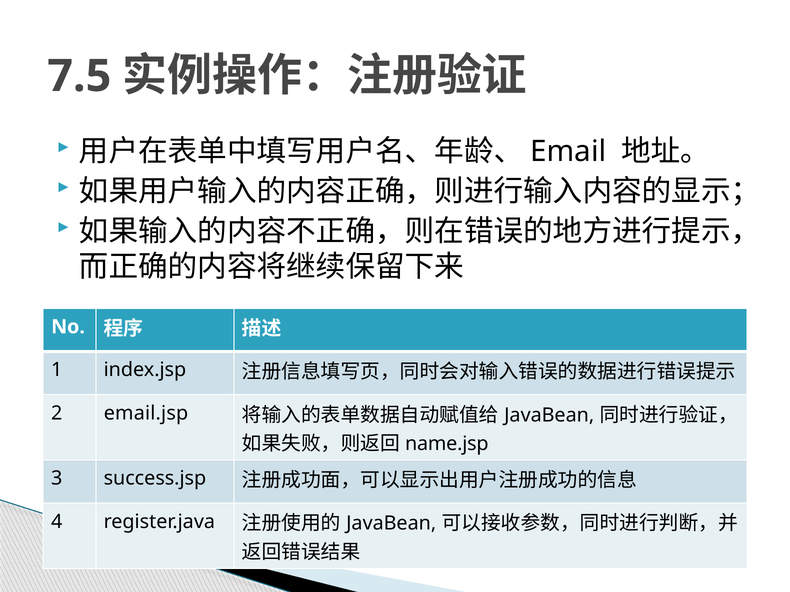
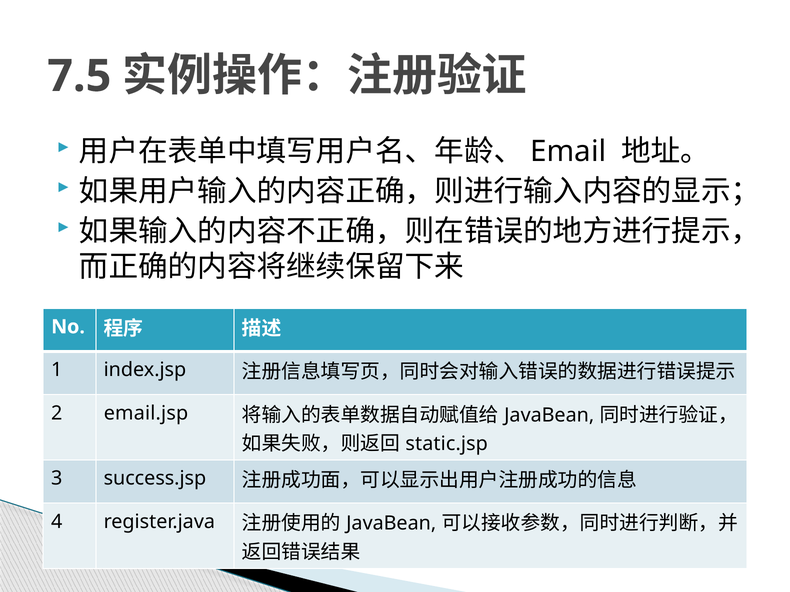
name.jsp: name.jsp -> static.jsp (447, 444)
